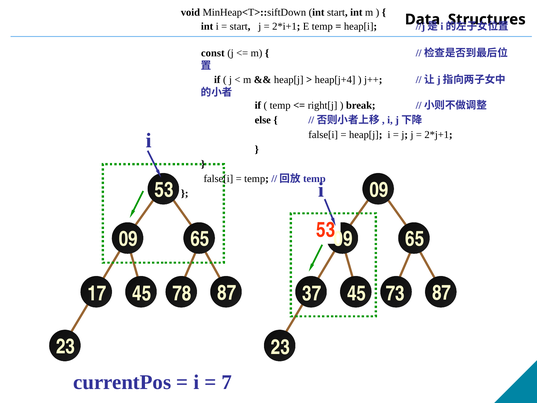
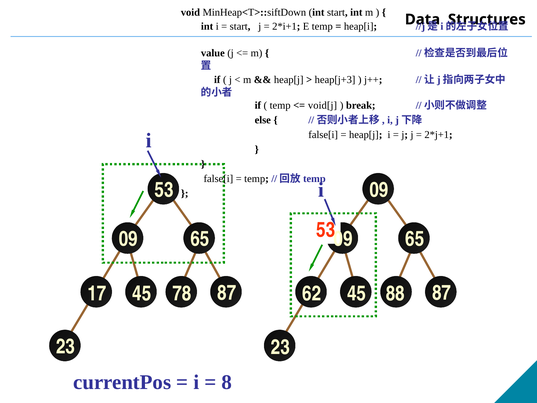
const: const -> value (213, 53)
heap[j+4: heap[j+4 -> heap[j+3 (335, 80)
right[j: right[j -> void[j (322, 105)
37: 37 -> 62 (312, 293)
73: 73 -> 88 (395, 293)
7: 7 -> 8 (227, 382)
